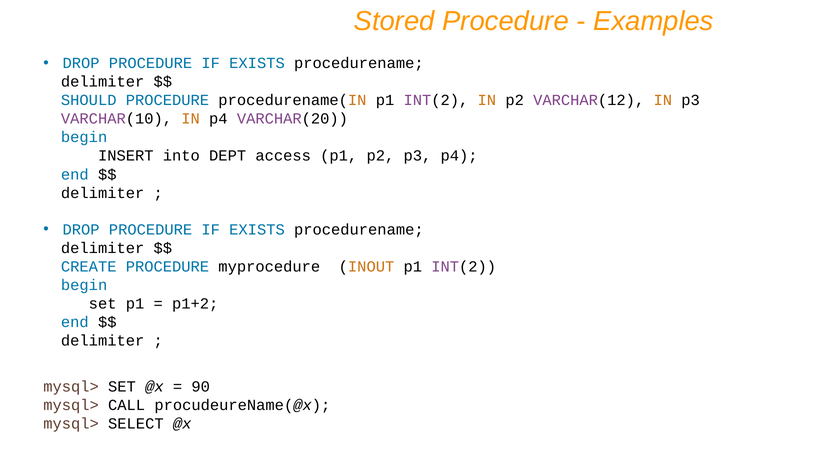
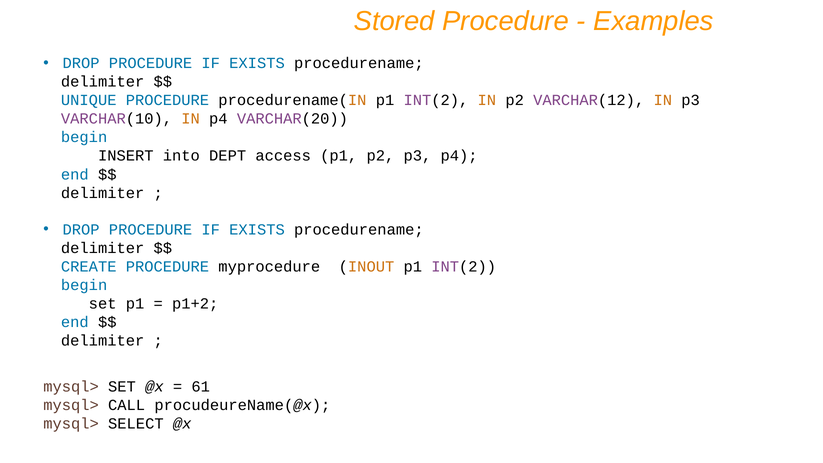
SHOULD: SHOULD -> UNIQUE (89, 100)
90: 90 -> 61 (201, 387)
